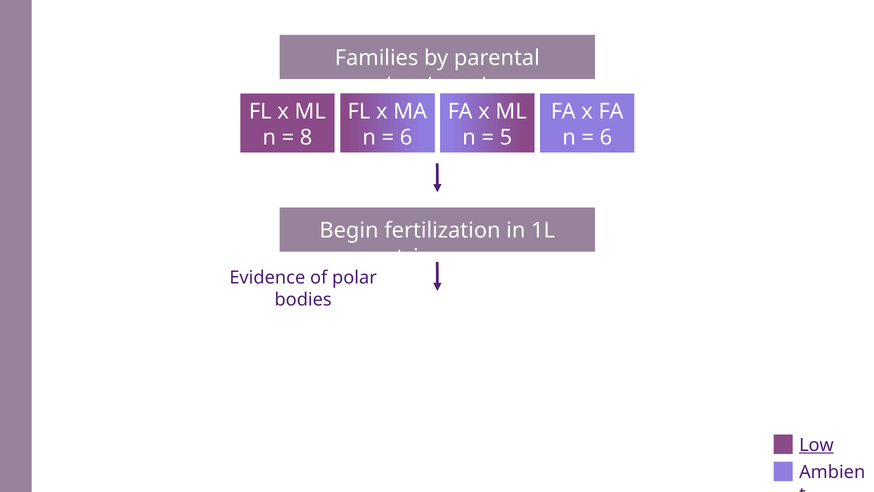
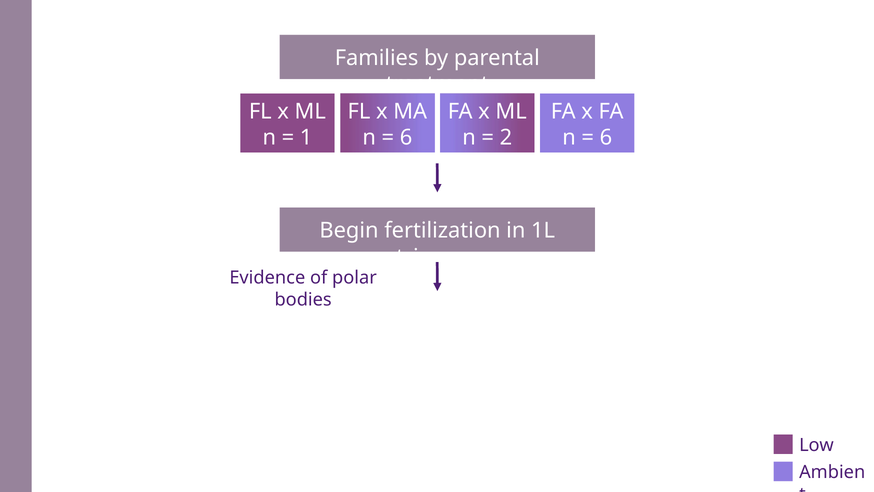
8: 8 -> 1 (306, 138)
5: 5 -> 2 (506, 138)
Low underline: present -> none (816, 445)
